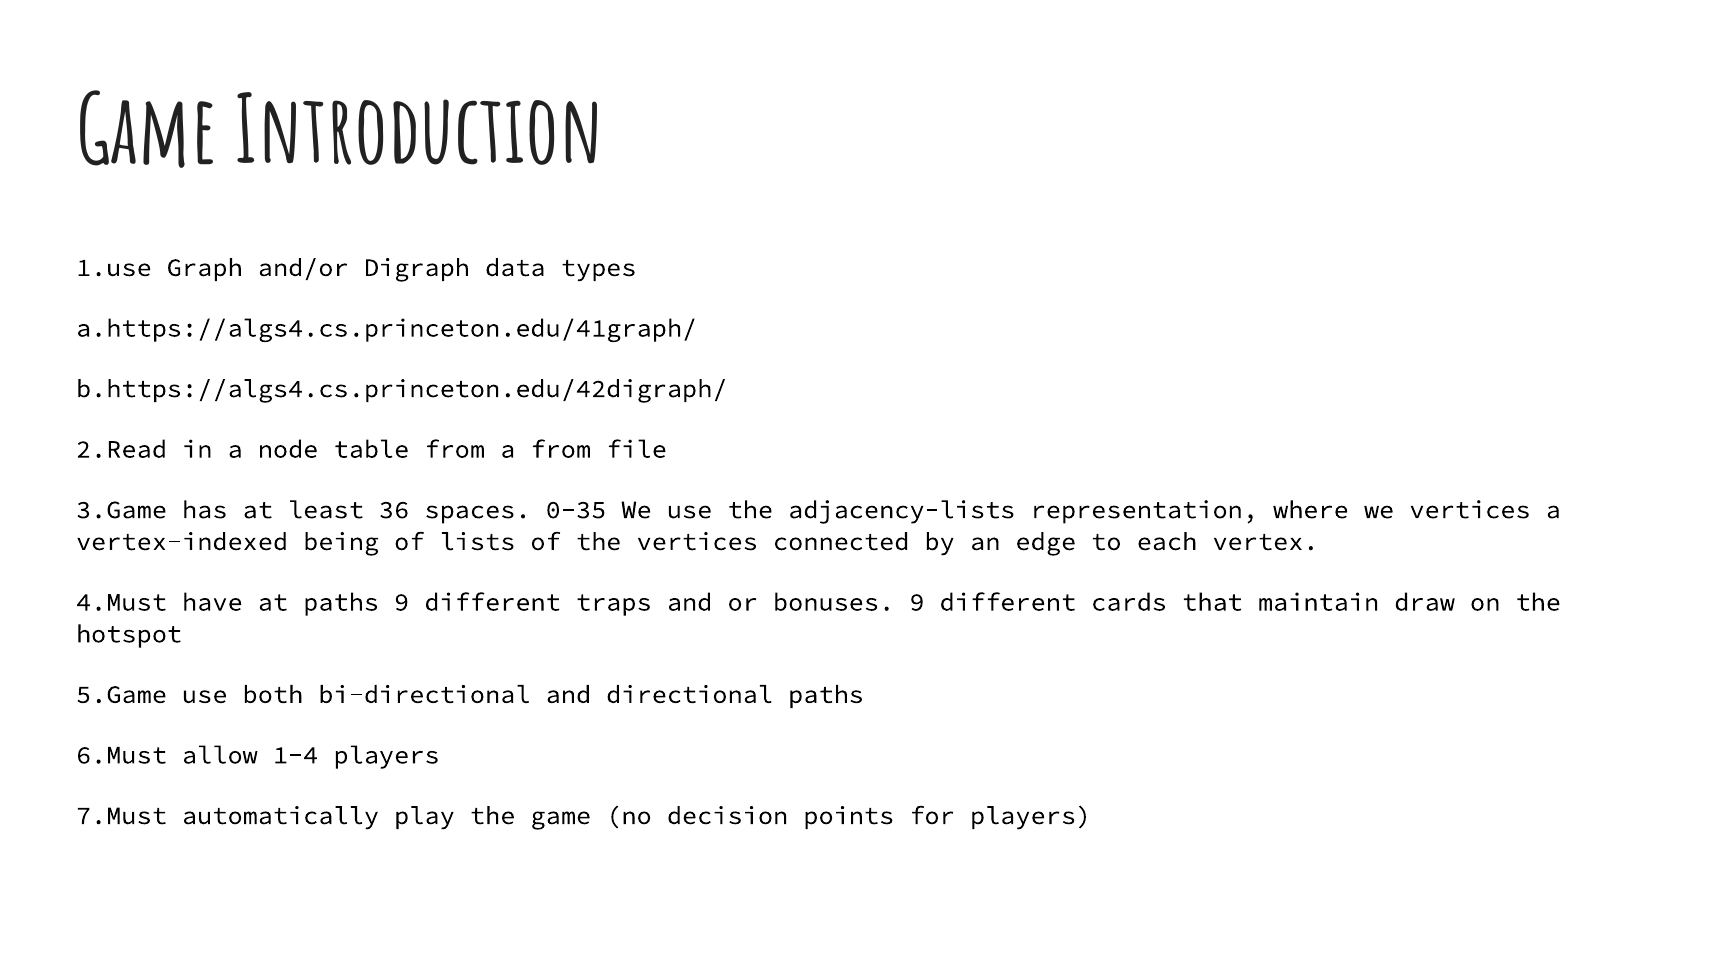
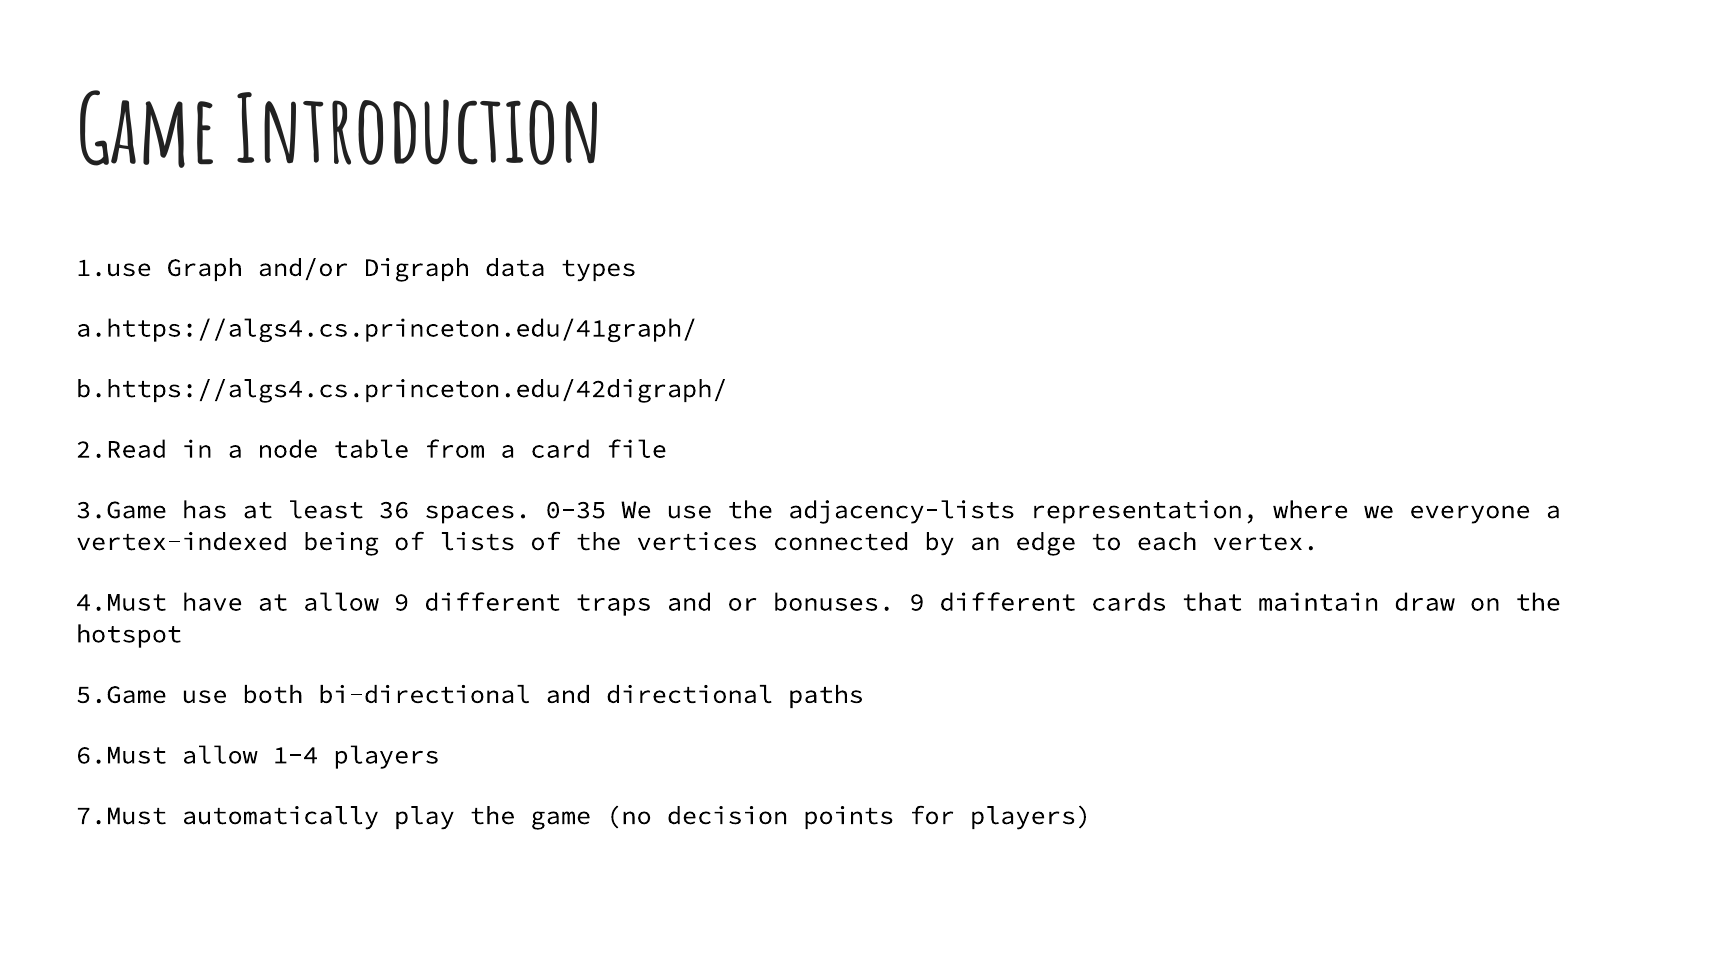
a from: from -> card (561, 449)
we vertices: vertices -> everyone (1470, 510)
at paths: paths -> allow (341, 602)
